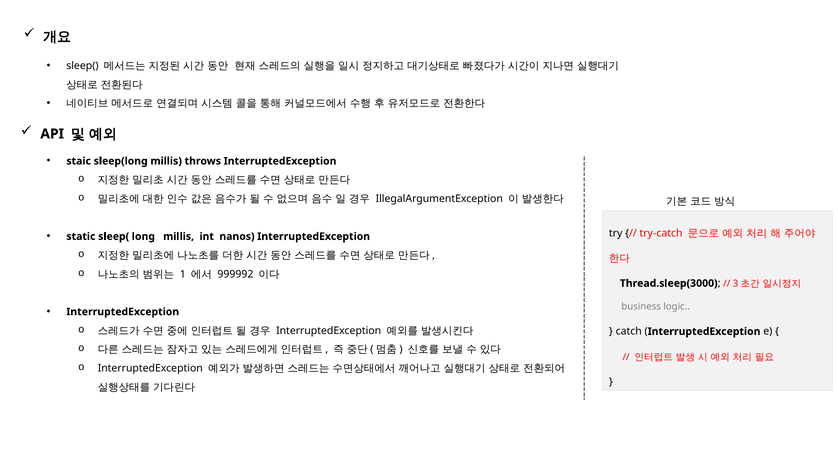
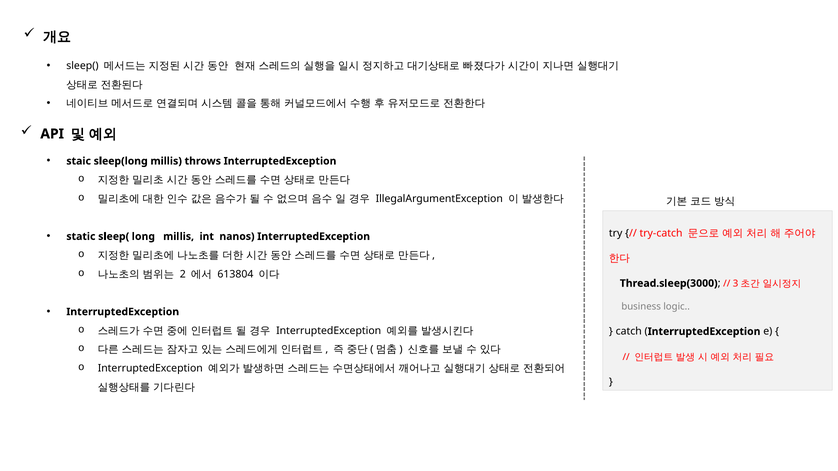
1: 1 -> 2 (183, 274)
999992: 999992 -> 613804 (235, 274)
